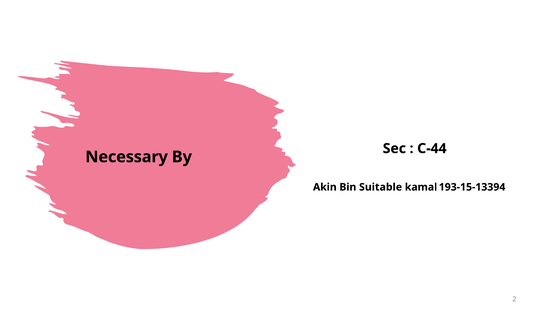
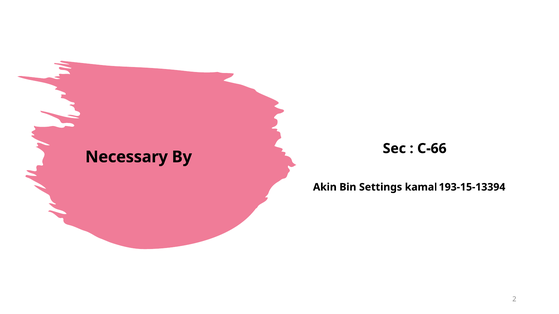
C-44: C-44 -> C-66 (432, 149)
Suitable: Suitable -> Settings (381, 187)
